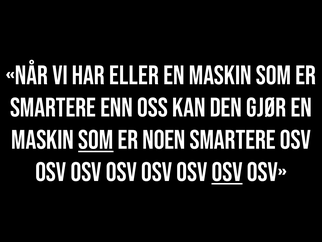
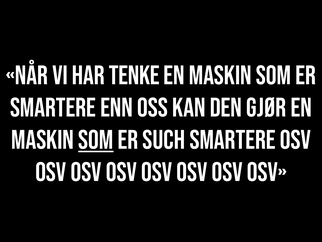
ELLER: ELLER -> TENKE (134, 75)
NOEN: NOEN -> SUCH (164, 140)
OSV underline: present -> none (227, 172)
